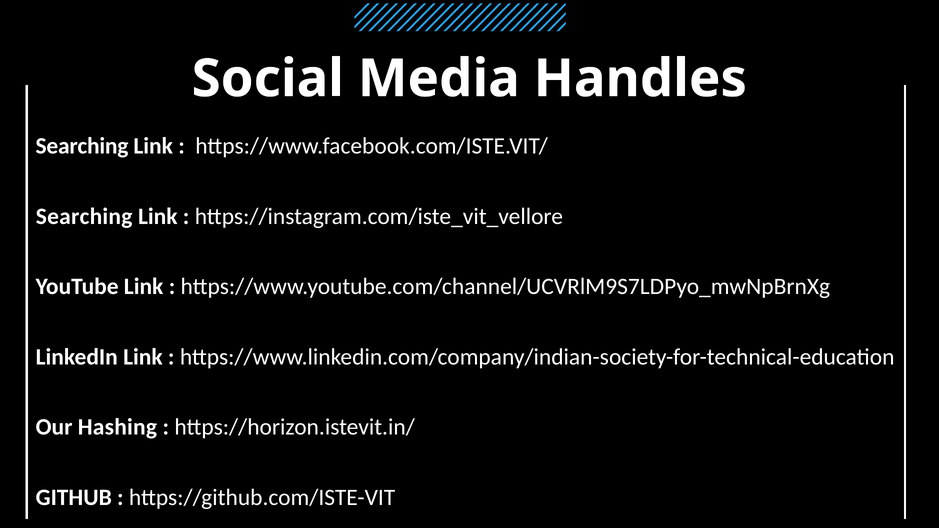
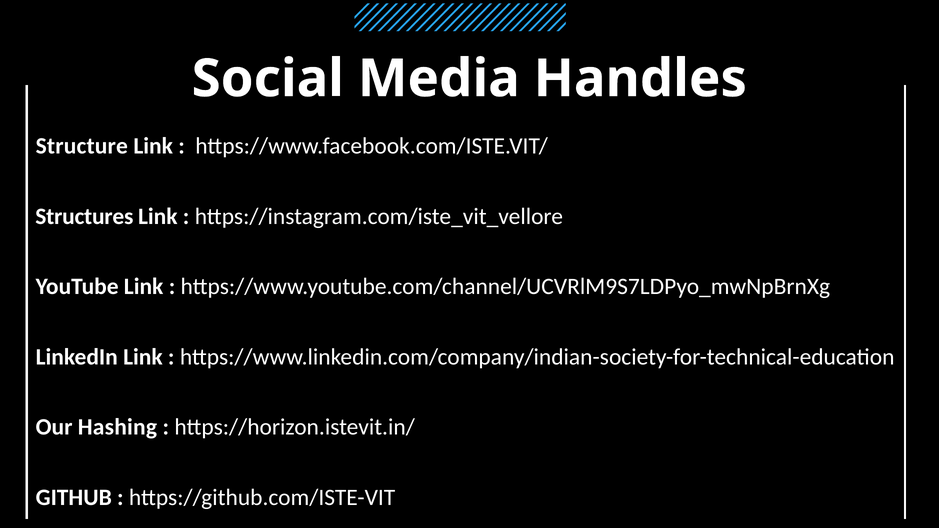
Searching: Searching -> Structure (82, 146)
Searching: Searching -> Structures (84, 217)
